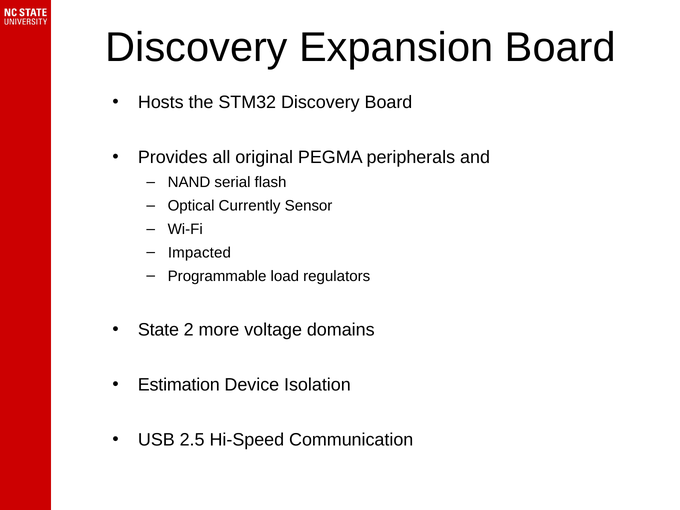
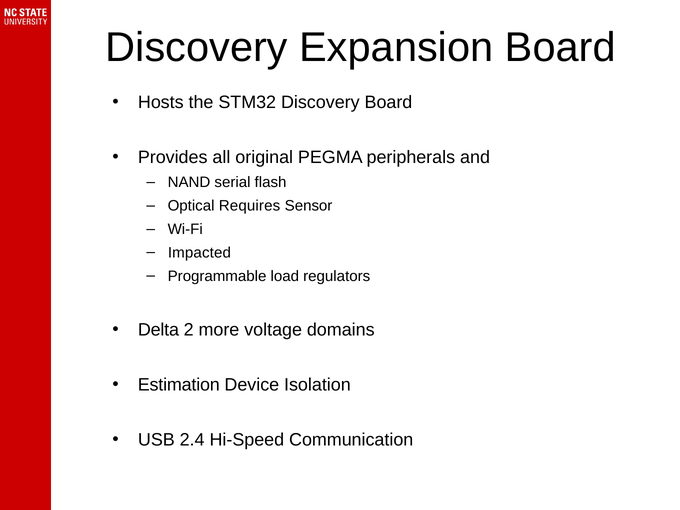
Currently: Currently -> Requires (250, 206)
State: State -> Delta (158, 330)
2.5: 2.5 -> 2.4 (192, 440)
